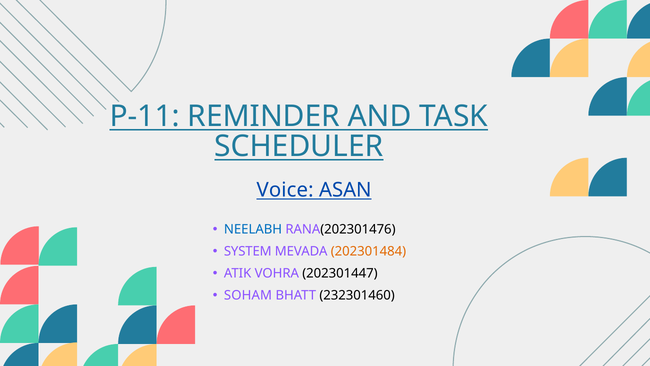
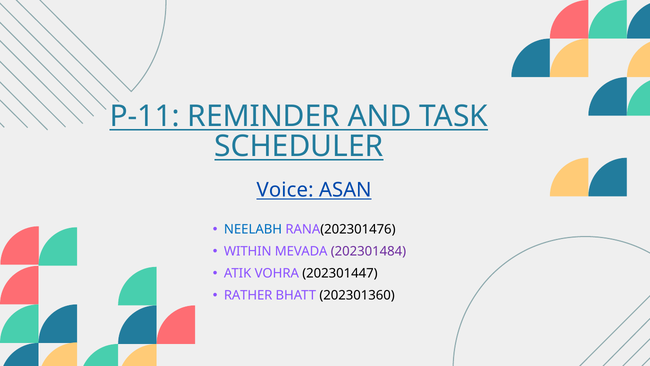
SYSTEM: SYSTEM -> WITHIN (248, 251)
202301484 colour: orange -> purple (368, 251)
SOHAM: SOHAM -> RATHER (248, 295)
232301460: 232301460 -> 202301360 (357, 295)
